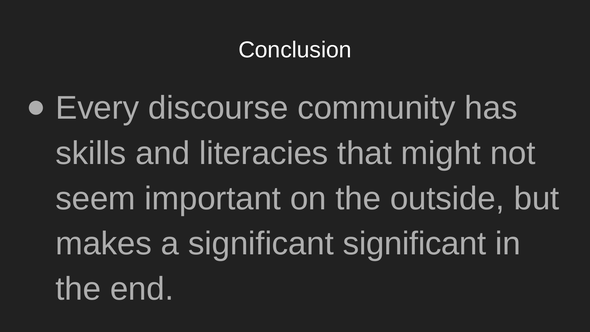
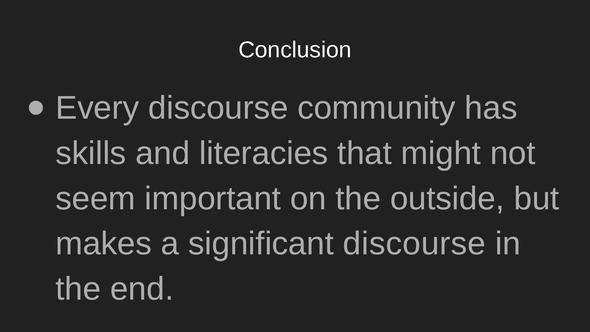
significant significant: significant -> discourse (414, 244)
